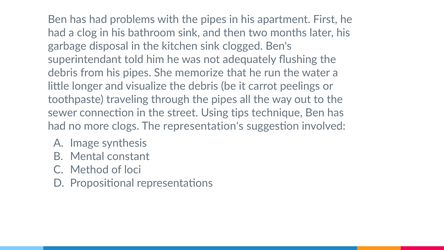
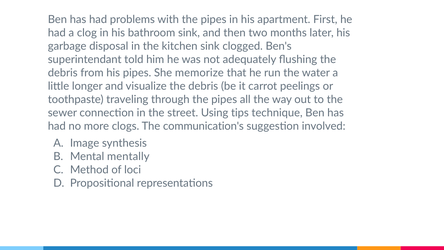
representation's: representation's -> communication's (203, 126)
constant: constant -> mentally (128, 156)
